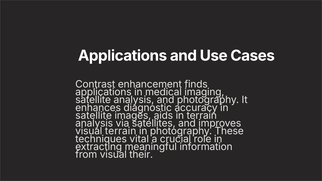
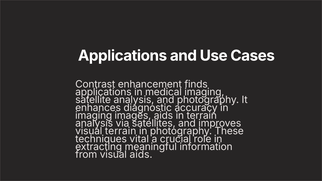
satellite: satellite -> imaging (94, 116)
visual their: their -> aids (141, 155)
